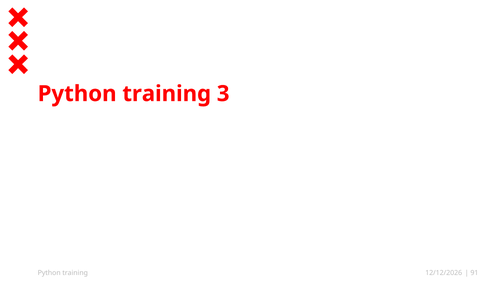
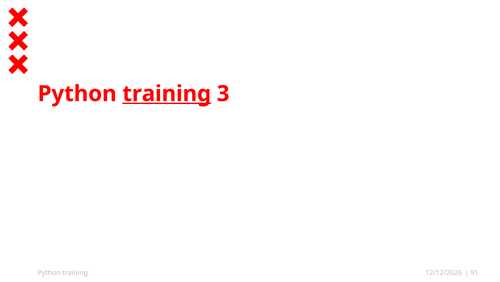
training underline: none -> present (167, 93)
